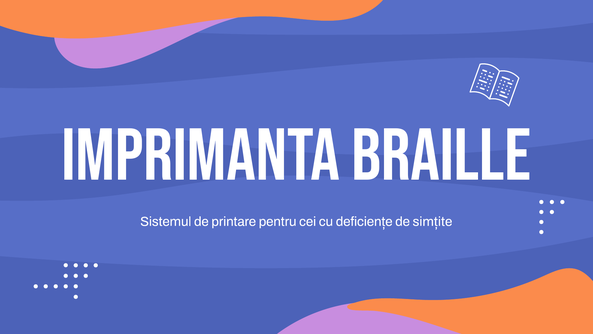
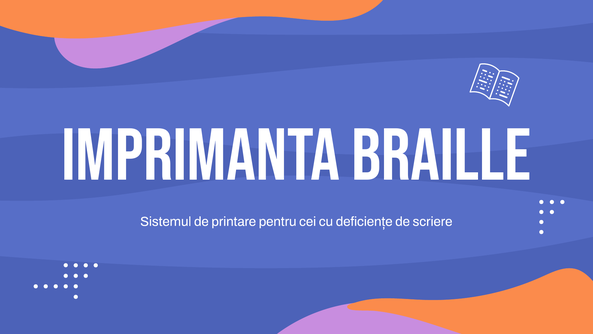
simțite: simțite -> scriere (432, 221)
